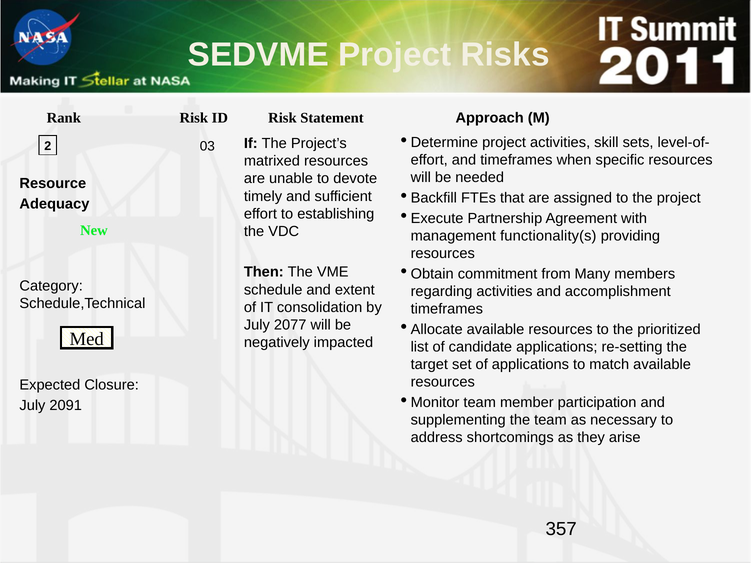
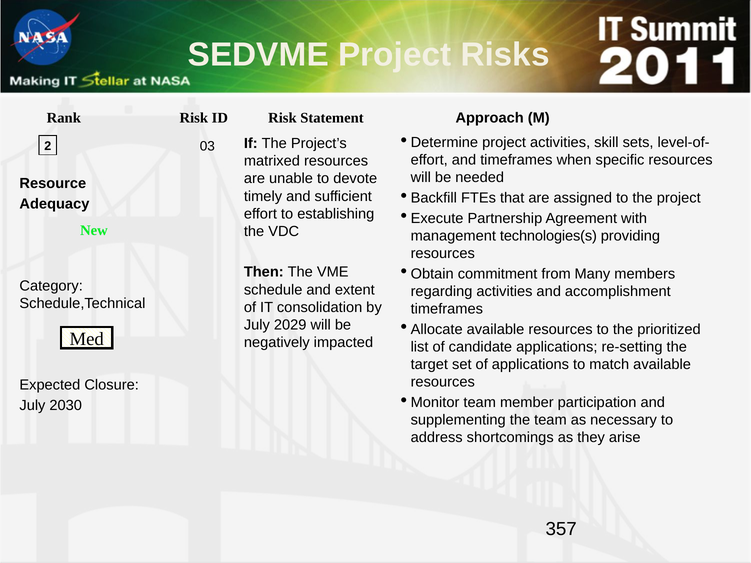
functionality(s: functionality(s -> technologies(s (548, 236)
2077: 2077 -> 2029 (290, 325)
2091: 2091 -> 2030 (66, 406)
